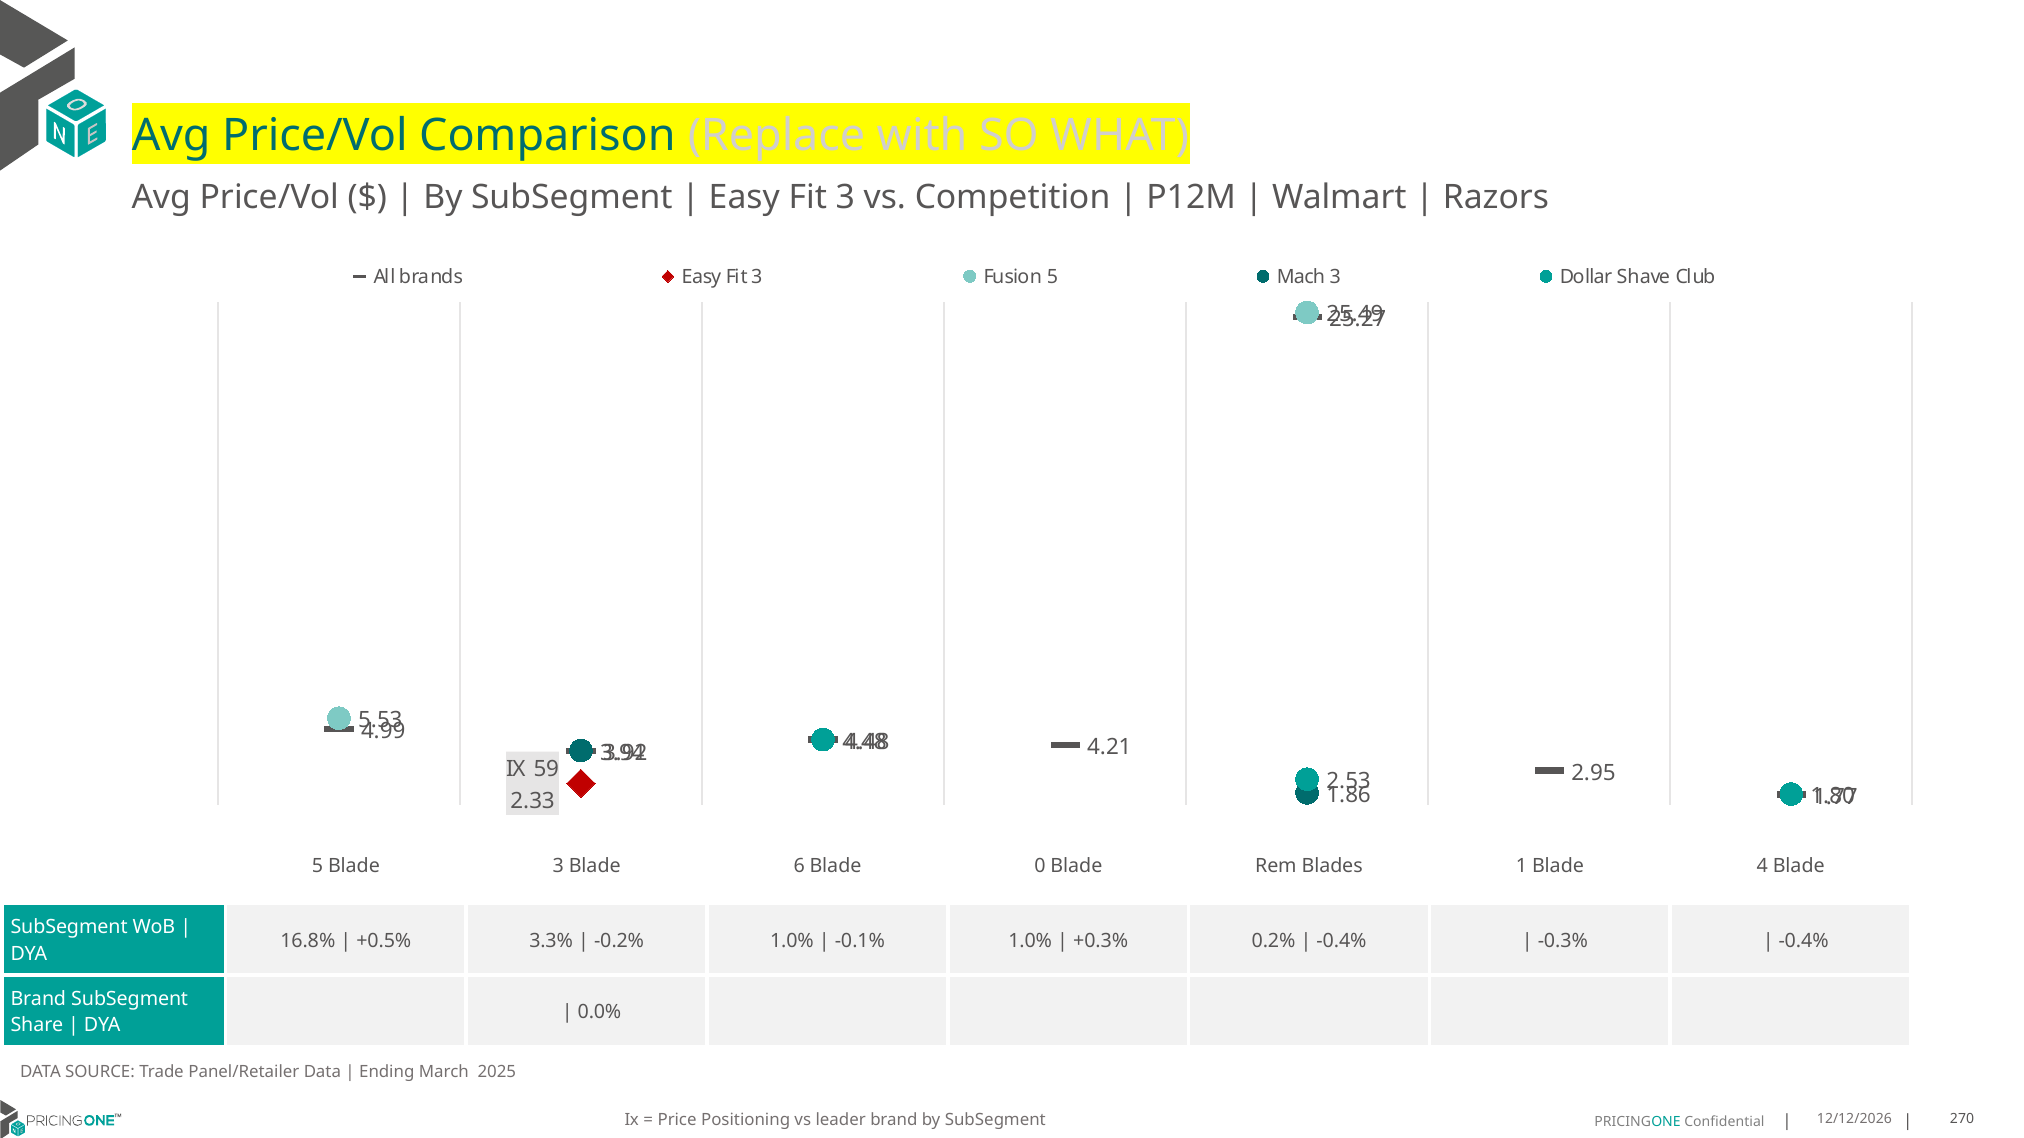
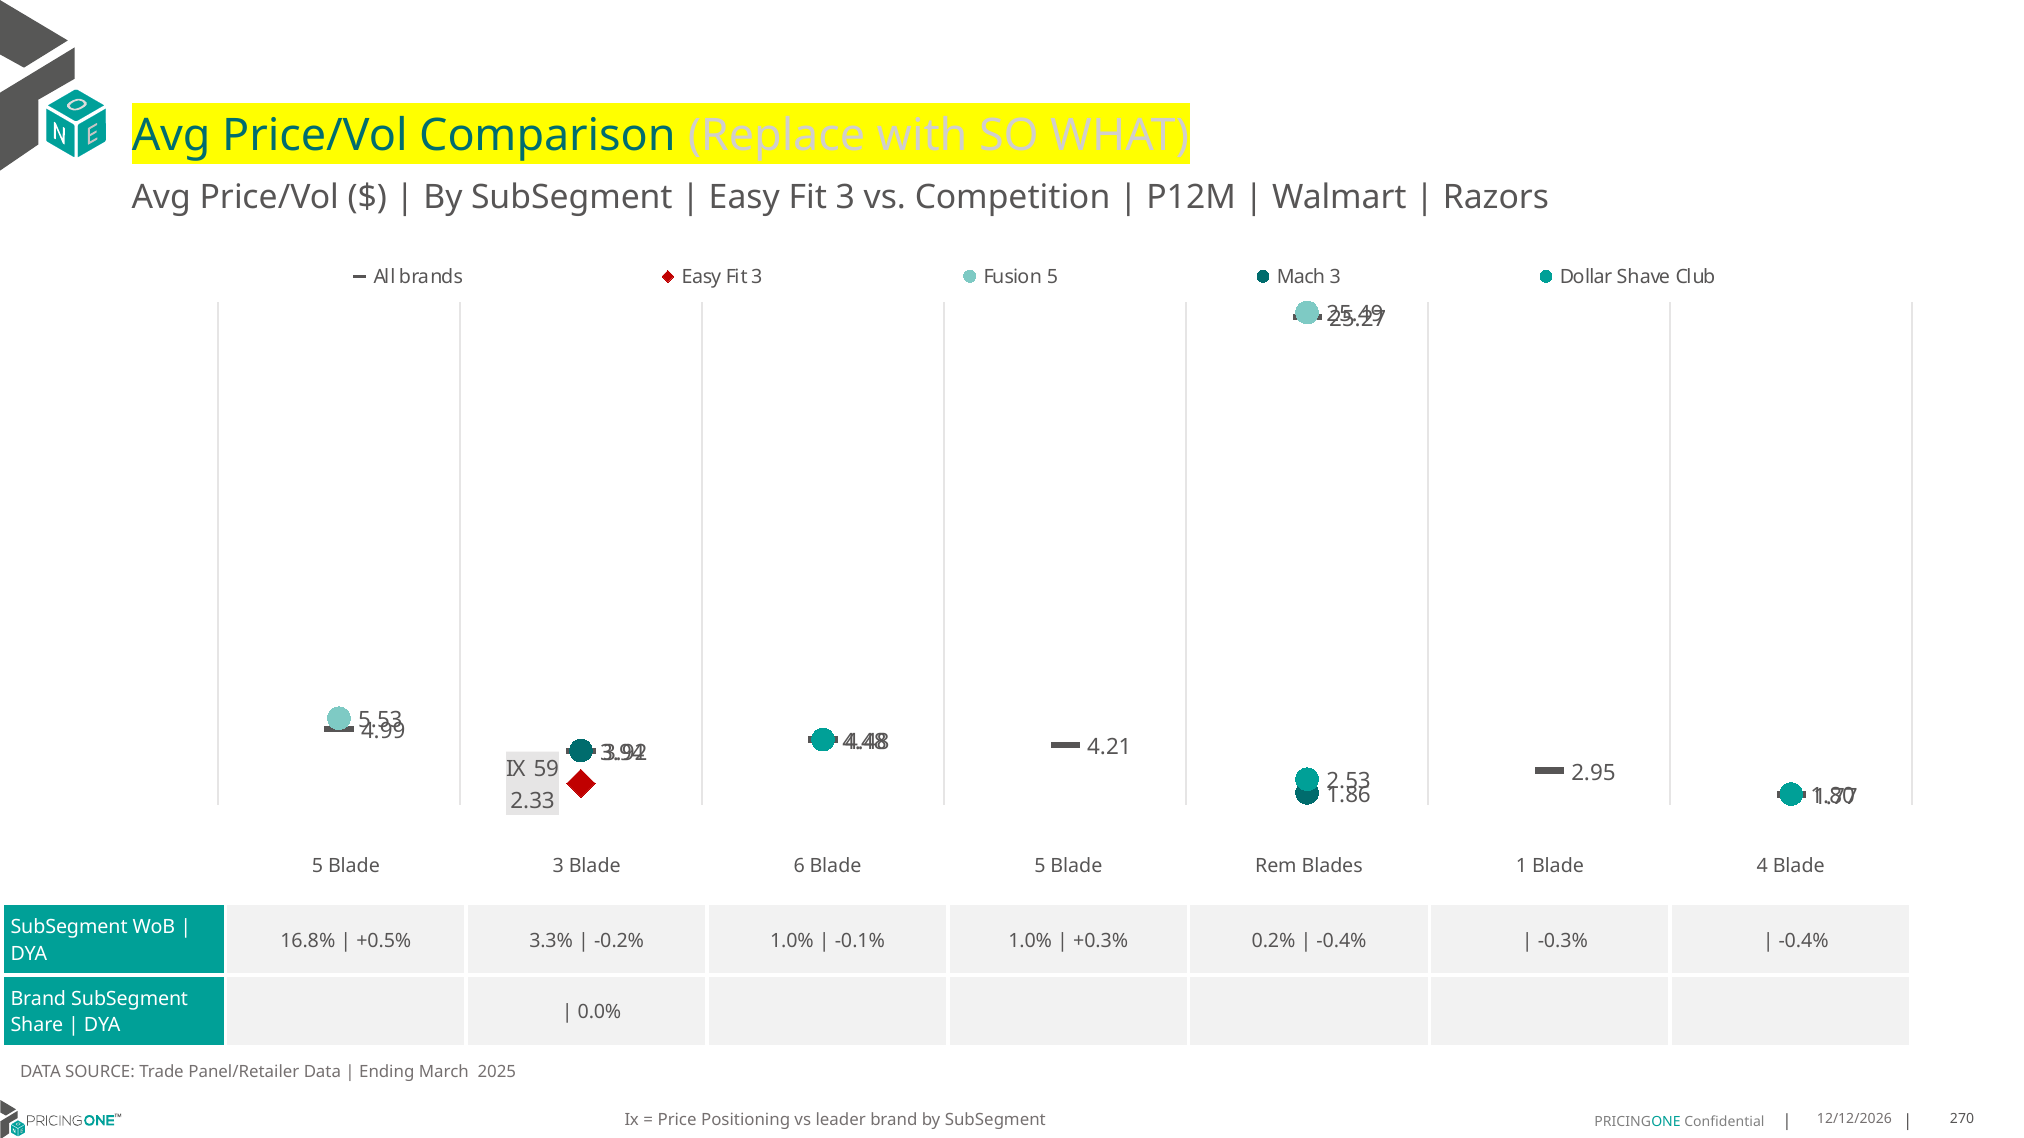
Blade 0: 0 -> 5 (1040, 866)
